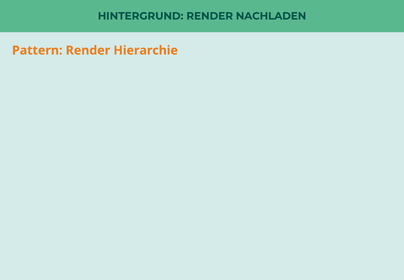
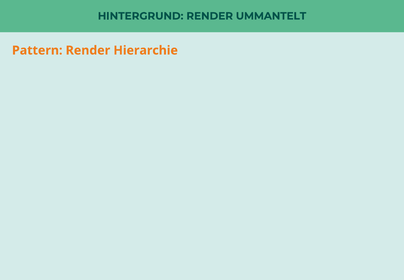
NACHLADEN: NACHLADEN -> UMMANTELT (271, 16)
